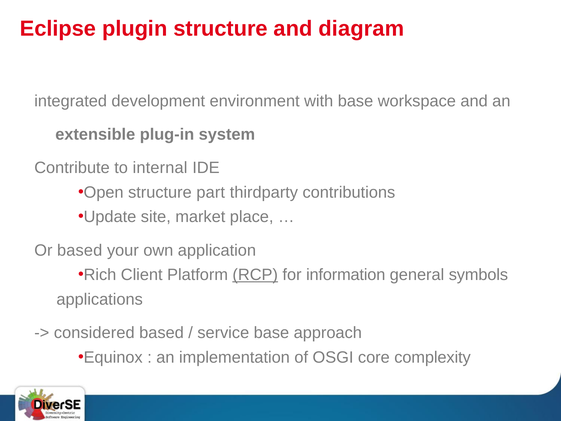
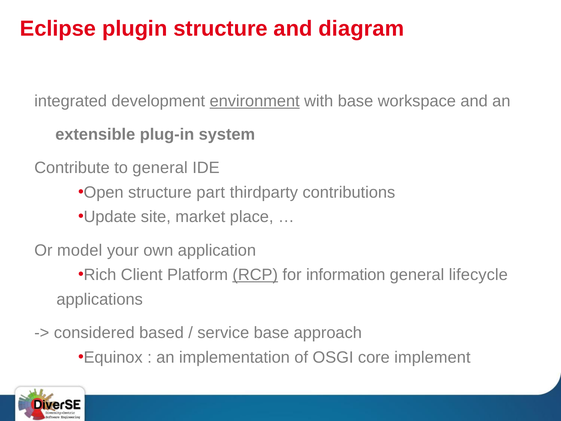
environment underline: none -> present (255, 101)
to internal: internal -> general (160, 168)
Or based: based -> model (80, 250)
symbols: symbols -> lifecycle (478, 275)
complexity: complexity -> implement (432, 357)
